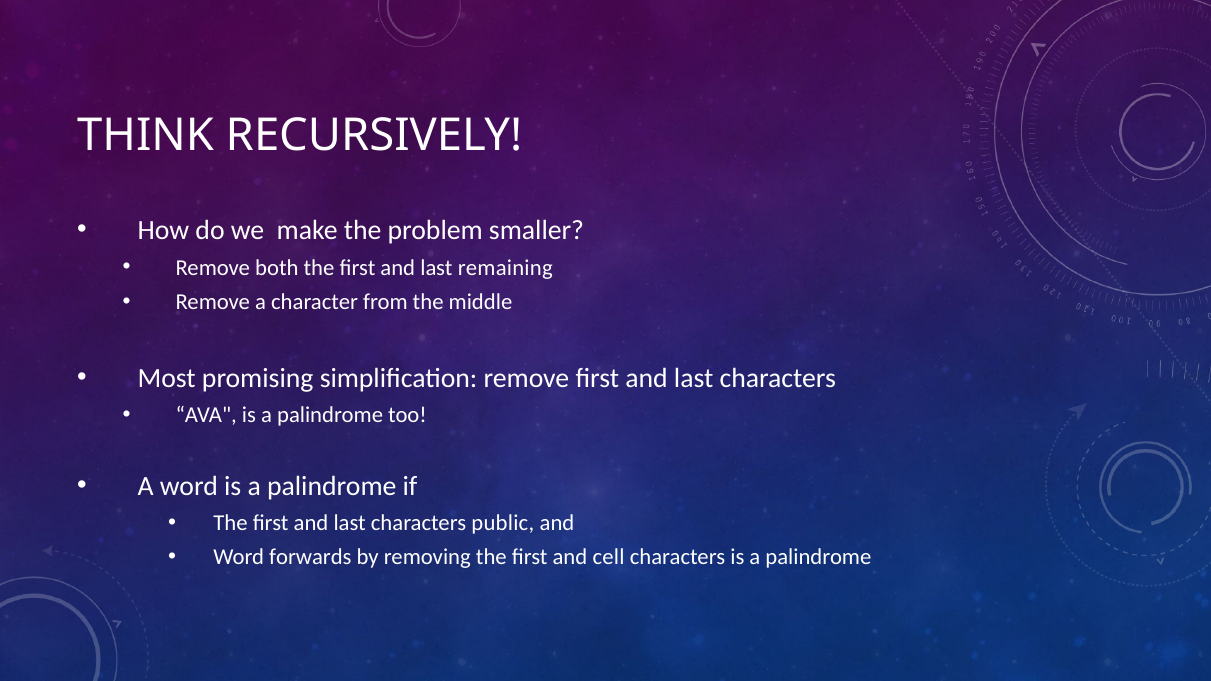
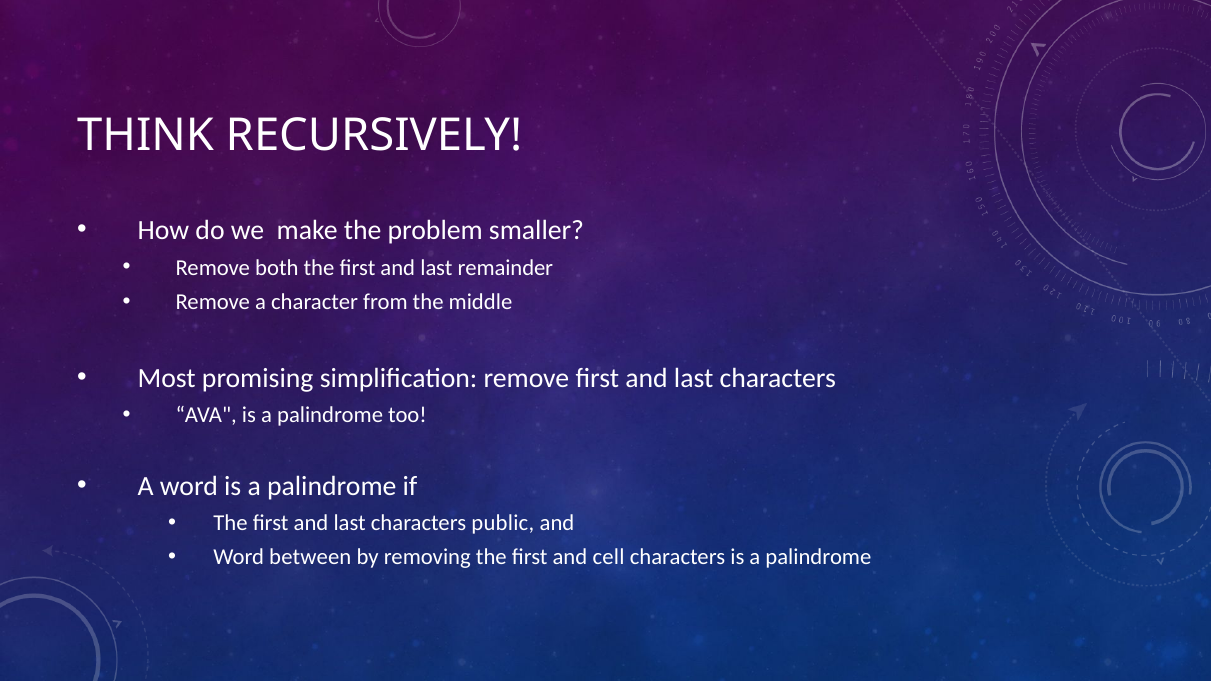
remaining: remaining -> remainder (505, 268)
forwards: forwards -> between (310, 558)
